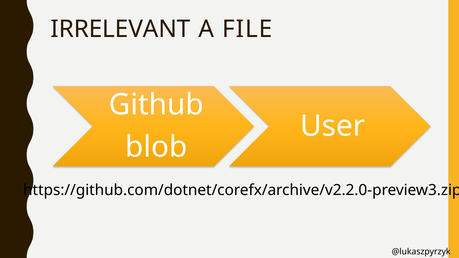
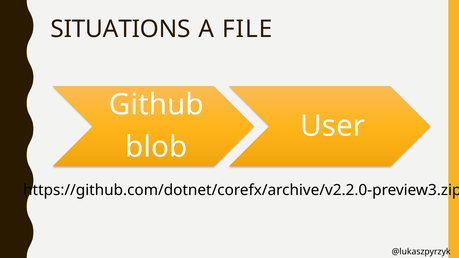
IRRELEVANT: IRRELEVANT -> SITUATIONS (121, 29)
